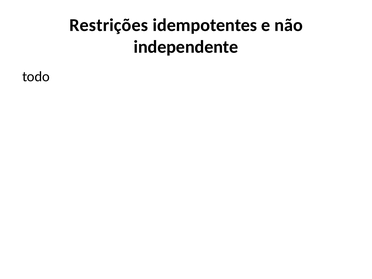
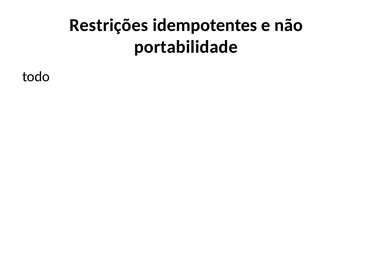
independente: independente -> portabilidade (186, 47)
